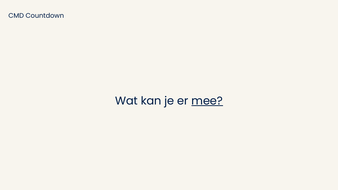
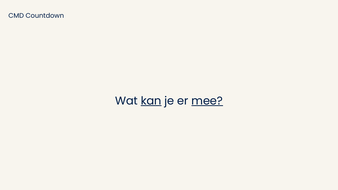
kan underline: none -> present (151, 101)
